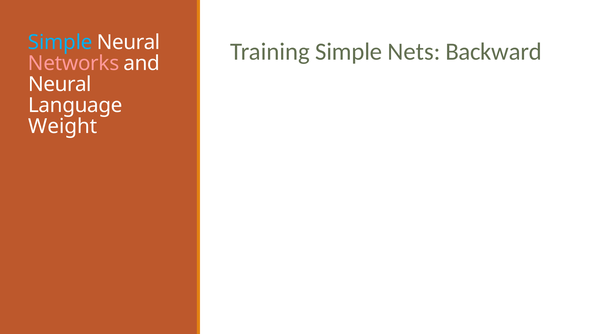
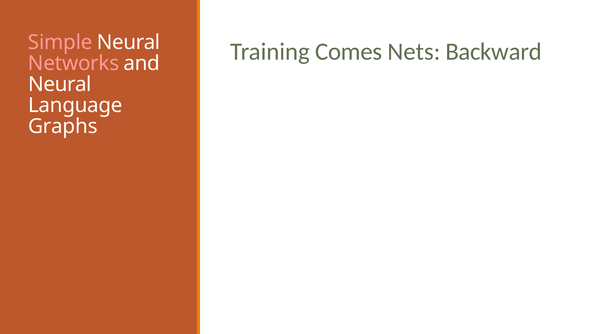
Simple colour: light blue -> pink (60, 42)
Training Simple: Simple -> Comes (349, 52)
Weight: Weight -> Graphs (63, 126)
